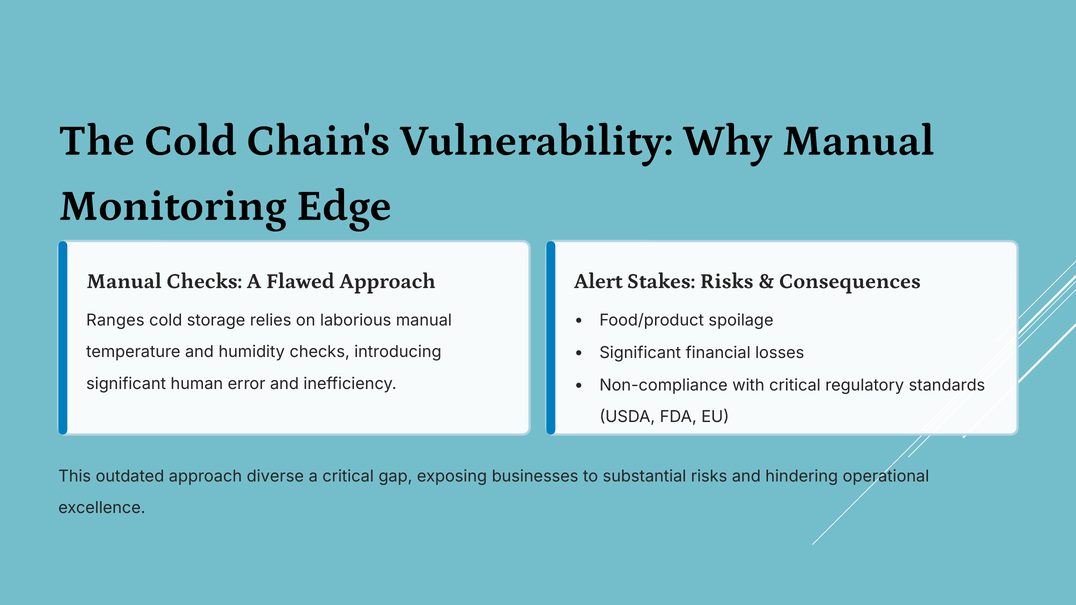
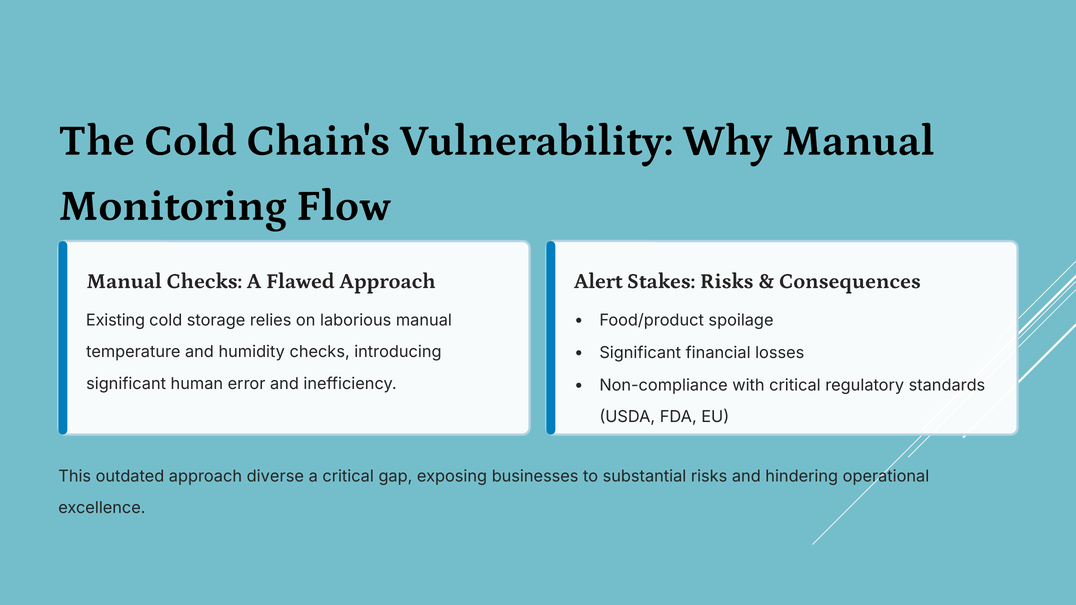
Edge: Edge -> Flow (344, 206)
Ranges: Ranges -> Existing (116, 320)
